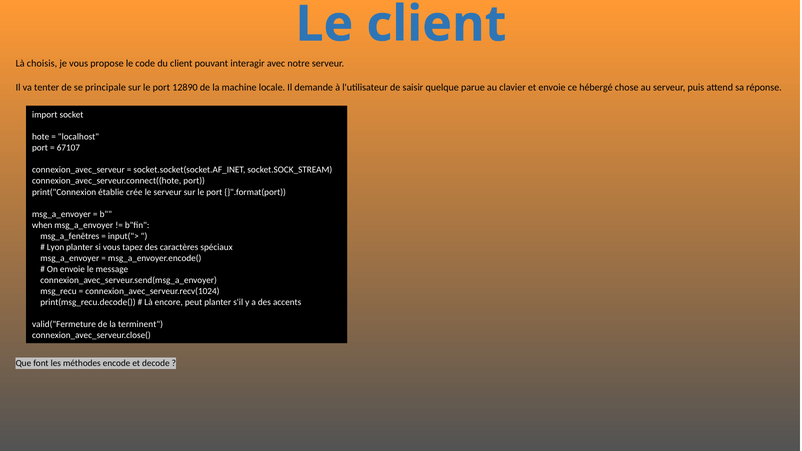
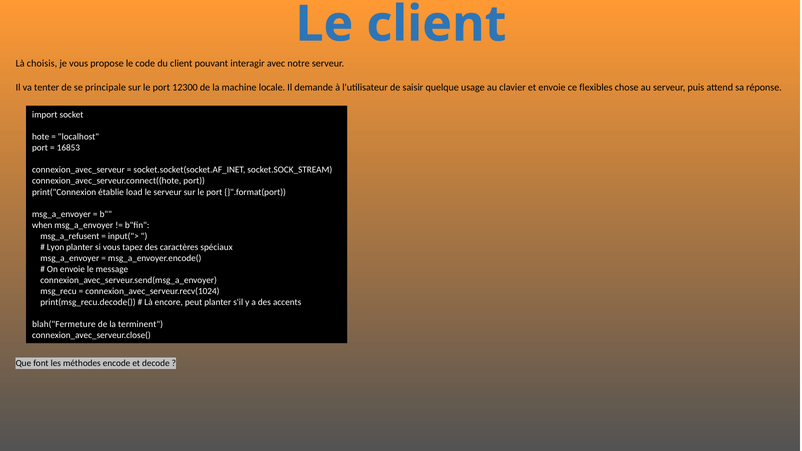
12890: 12890 -> 12300 (185, 88)
parue: parue -> usage (473, 88)
hébergé: hébergé -> flexibles (596, 88)
67107: 67107 -> 16853 (68, 148)
crée: crée -> load (134, 192)
msg_a_fenêtres: msg_a_fenêtres -> msg_a_refusent (70, 236)
valid("Fermeture: valid("Fermeture -> blah("Fermeture (64, 324)
